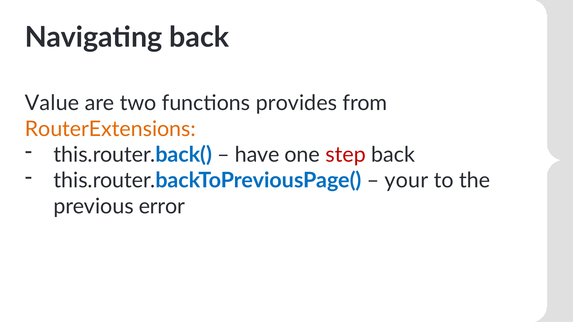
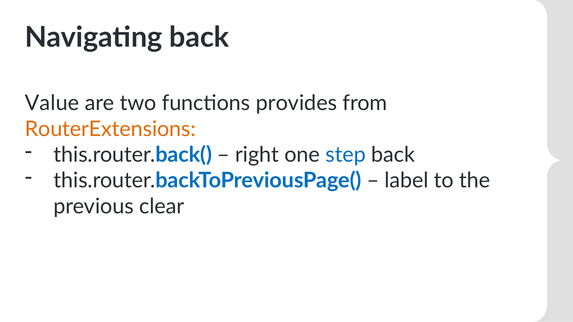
have: have -> right (257, 155)
step colour: red -> blue (346, 155)
your: your -> label (407, 181)
error: error -> clear (162, 207)
